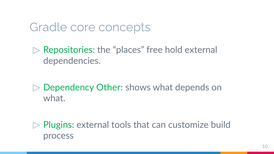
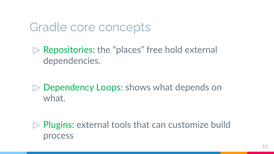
Other: Other -> Loops (110, 87)
